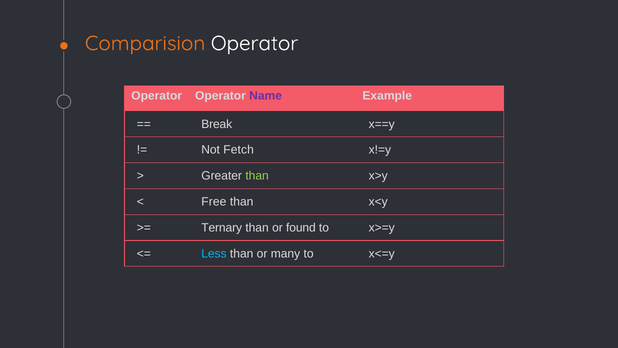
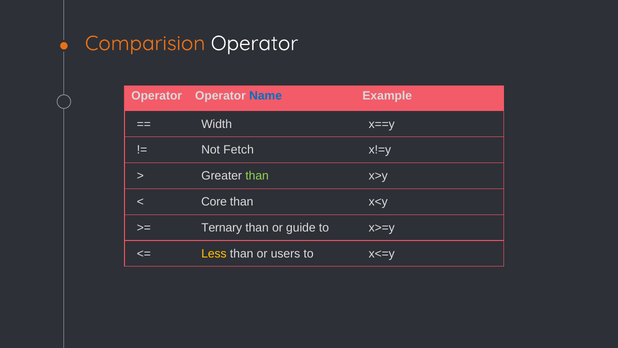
Name colour: purple -> blue (266, 96)
Break: Break -> Width (217, 124)
Free: Free -> Core (214, 202)
found: found -> guide (301, 228)
Less colour: light blue -> yellow (214, 253)
many: many -> users (285, 253)
